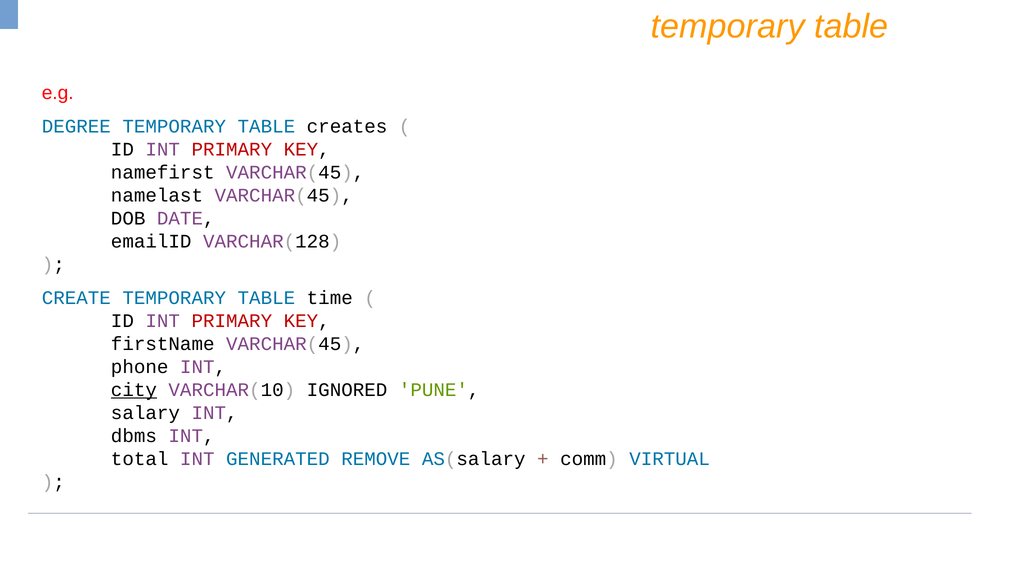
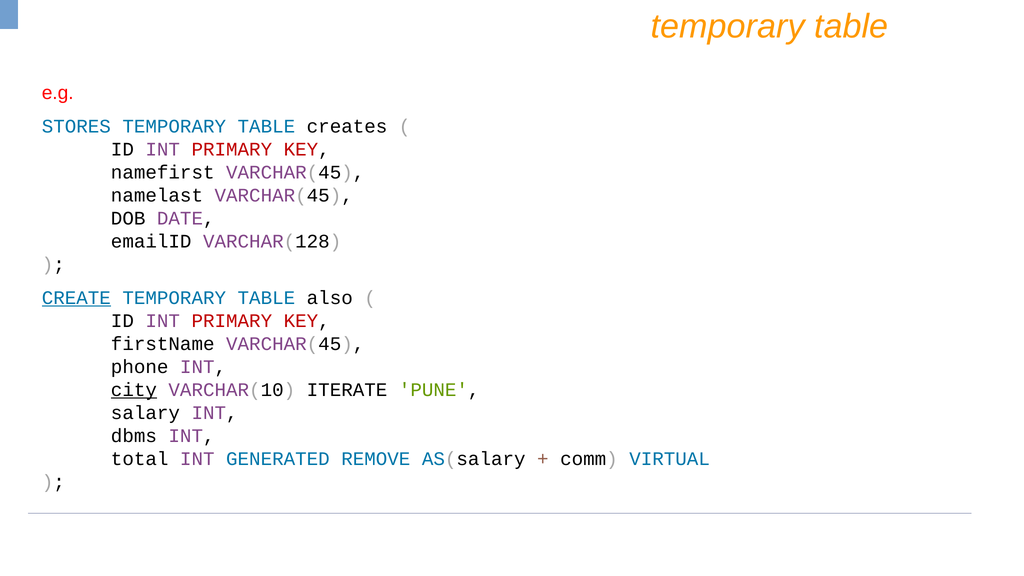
DEGREE: DEGREE -> STORES (76, 126)
CREATE underline: none -> present (76, 298)
time: time -> also (330, 298)
IGNORED: IGNORED -> ITERATE (347, 390)
